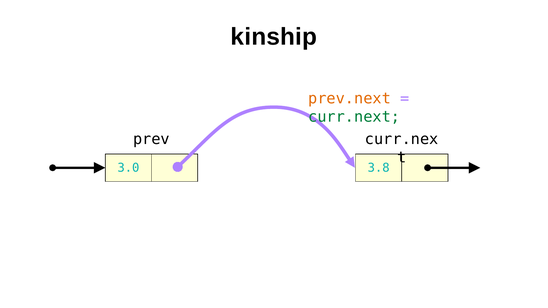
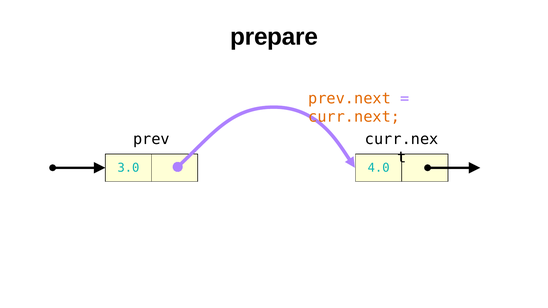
kinship: kinship -> prepare (274, 37)
curr.next colour: green -> orange (354, 117)
3.8: 3.8 -> 4.0 (379, 168)
